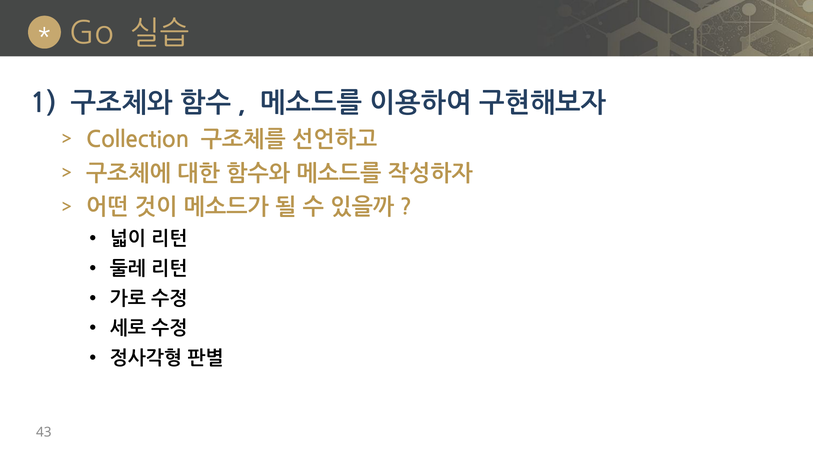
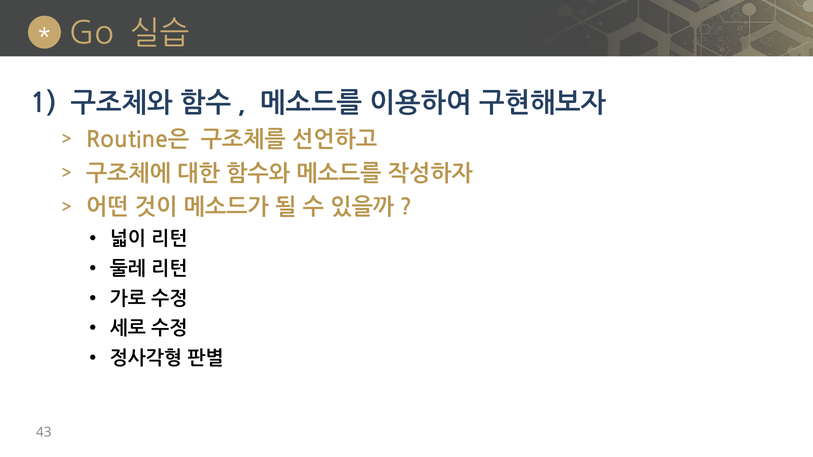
Collection: Collection -> Routine은 (138, 140)
